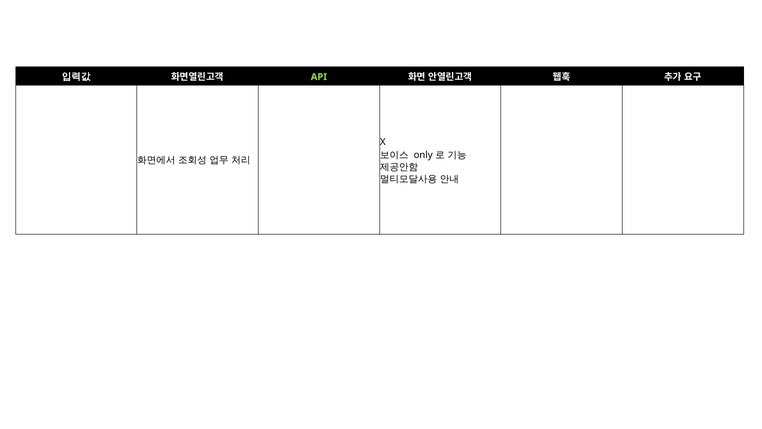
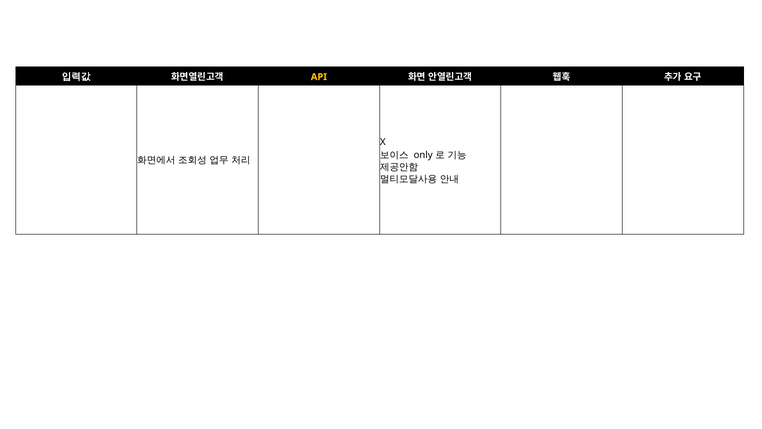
API colour: light green -> yellow (319, 77)
